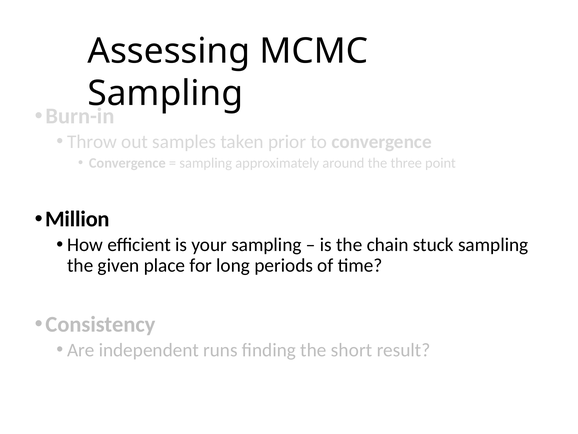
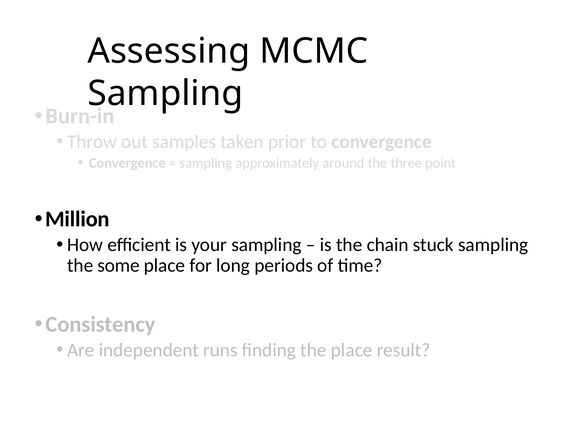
given: given -> some (119, 265)
the short: short -> place (352, 350)
